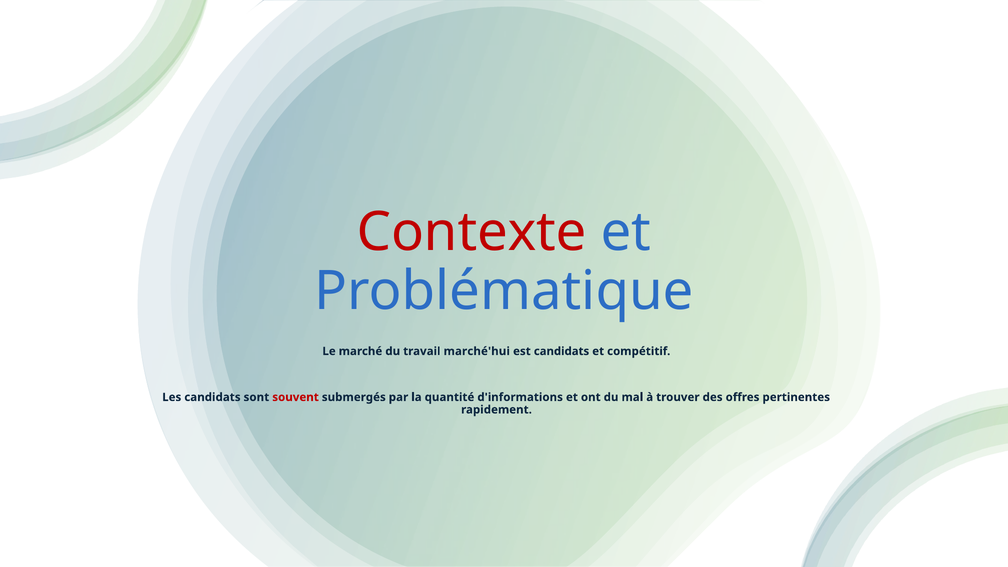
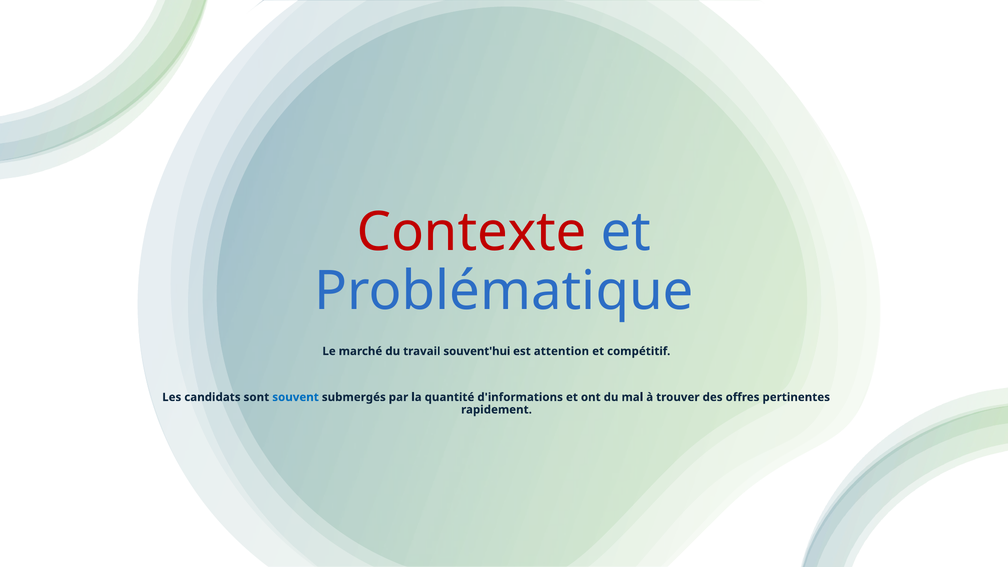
marché'hui: marché'hui -> souvent'hui (477, 351)
est candidats: candidats -> attention (561, 351)
souvent colour: red -> blue (296, 397)
